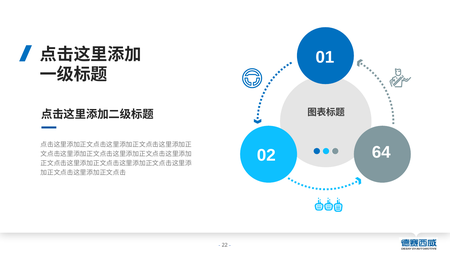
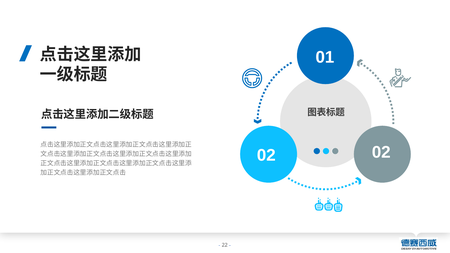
02 64: 64 -> 02 (381, 152)
